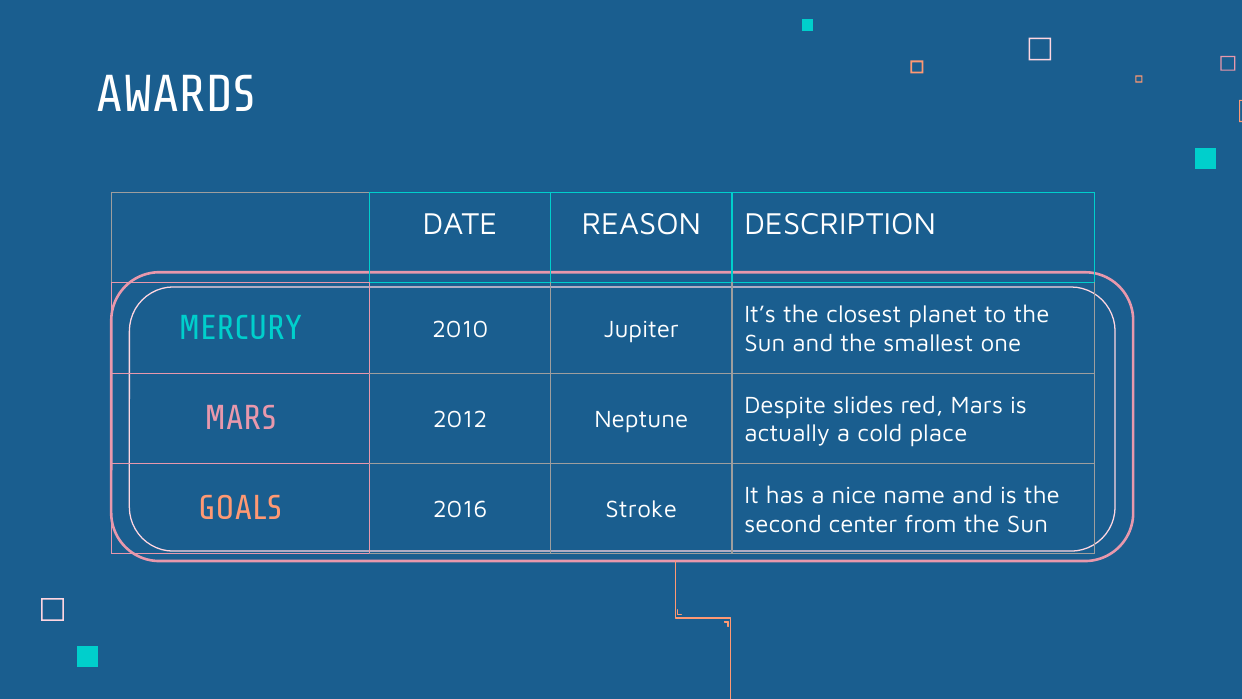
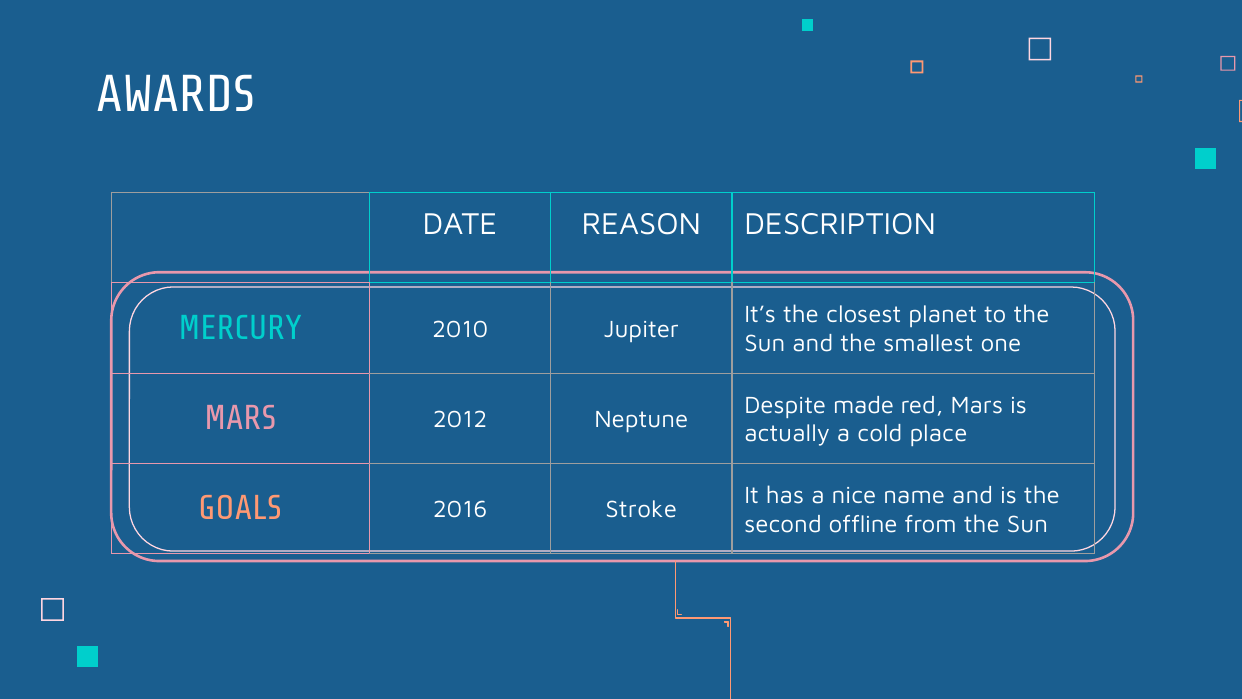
slides: slides -> made (864, 405)
center: center -> offline (863, 524)
